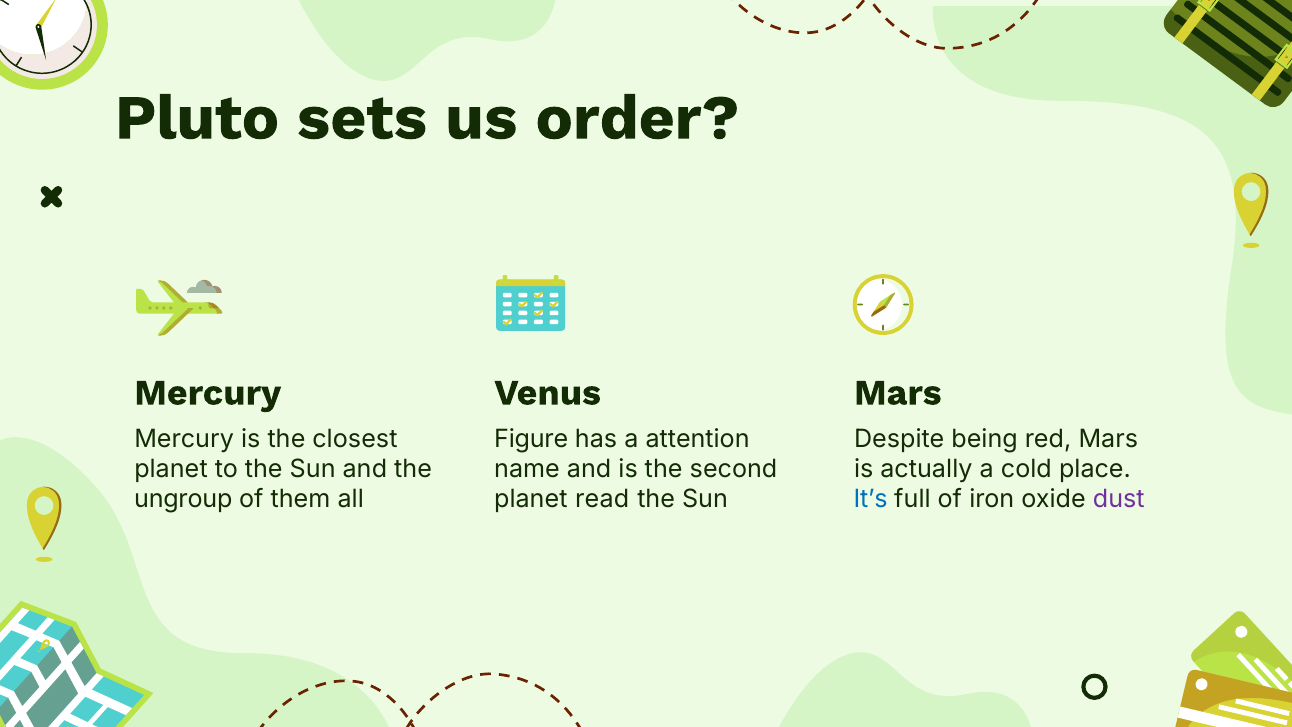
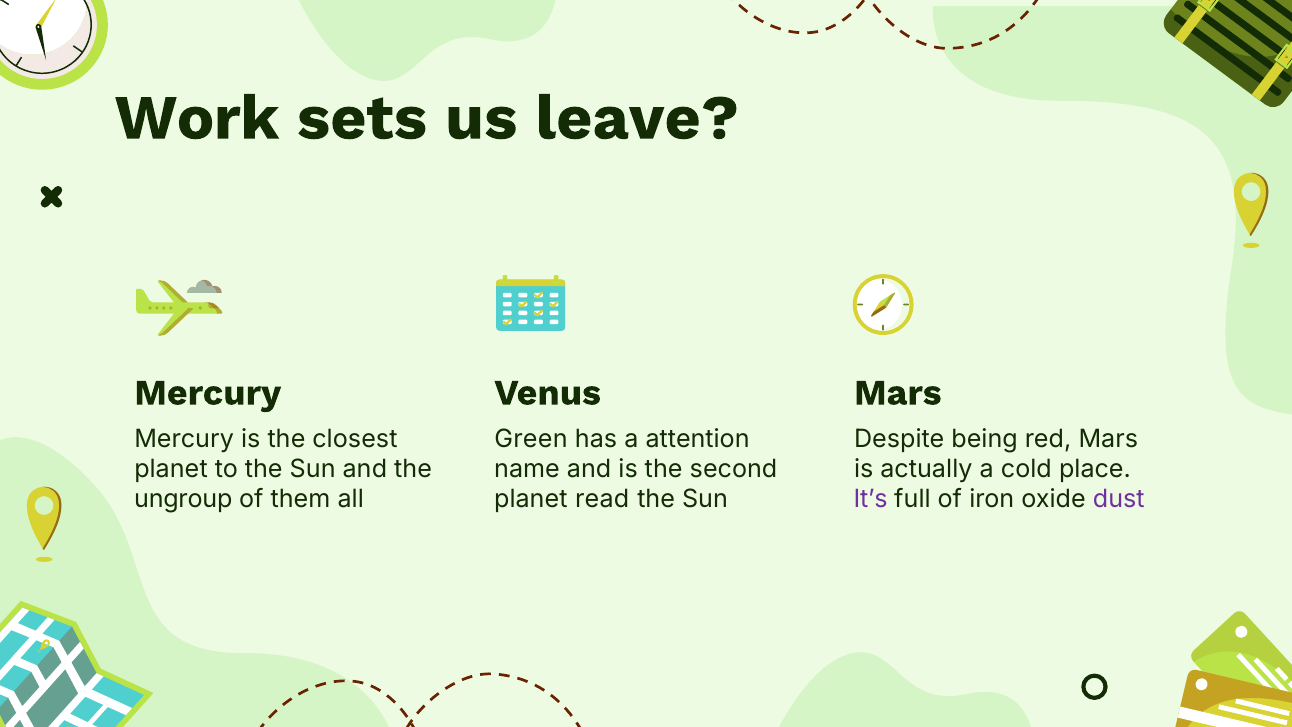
Pluto: Pluto -> Work (197, 118)
order: order -> leave (637, 118)
Figure: Figure -> Green (531, 439)
It’s colour: blue -> purple (871, 499)
